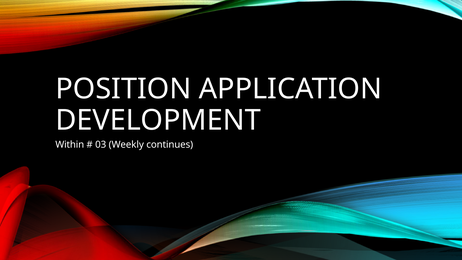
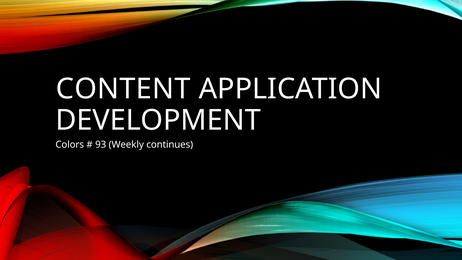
POSITION: POSITION -> CONTENT (123, 89)
Within: Within -> Colors (70, 145)
03: 03 -> 93 (101, 145)
